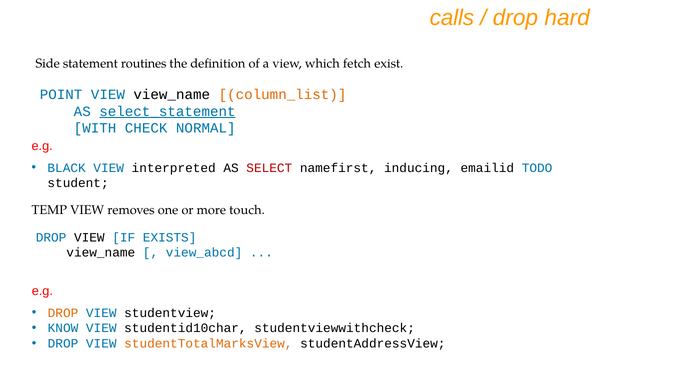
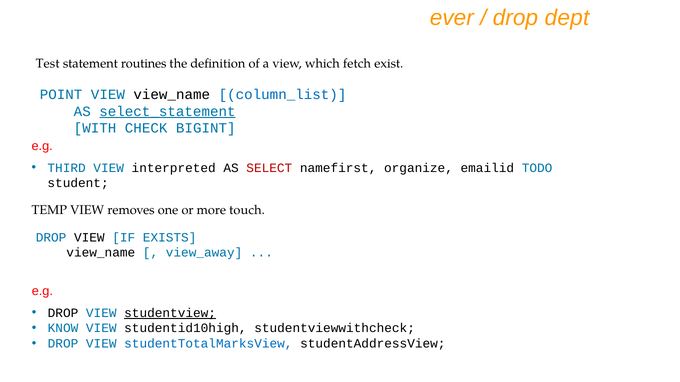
calls: calls -> ever (452, 18)
hard: hard -> dept (567, 18)
Side: Side -> Test (48, 64)
column_list colour: orange -> blue (283, 94)
NORMAL: NORMAL -> BIGINT (206, 128)
BLACK: BLACK -> THIRD (67, 168)
inducing: inducing -> organize (418, 168)
view_abcd: view_abcd -> view_away (204, 253)
DROP colour: orange -> black (63, 313)
studentview underline: none -> present (170, 313)
studentid10char: studentid10char -> studentid10high (185, 329)
studentTotalMarksView colour: orange -> blue (208, 344)
